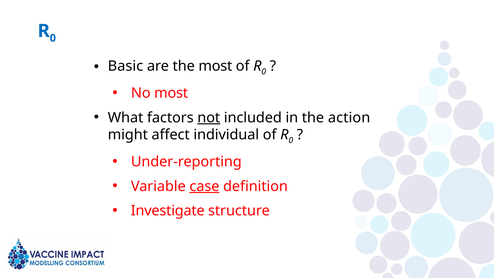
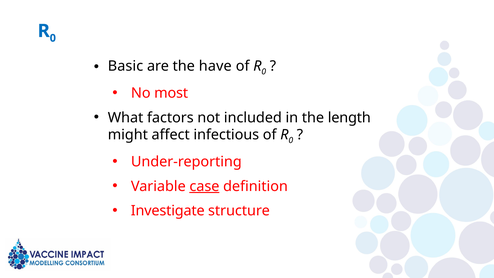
the most: most -> have (215, 66)
not underline: present -> none (209, 118)
action: action -> length (349, 118)
individual: individual -> infectious (226, 135)
